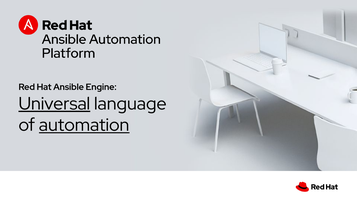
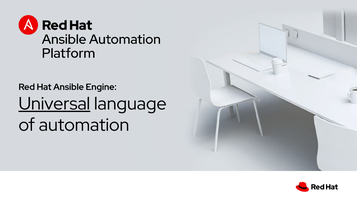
automation underline: present -> none (84, 125)
